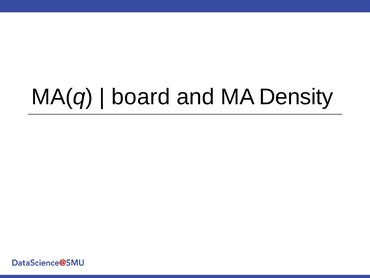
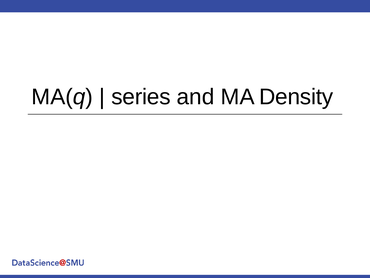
board: board -> series (141, 97)
